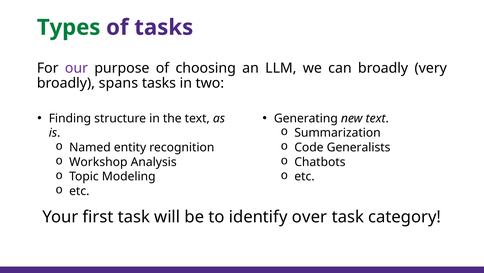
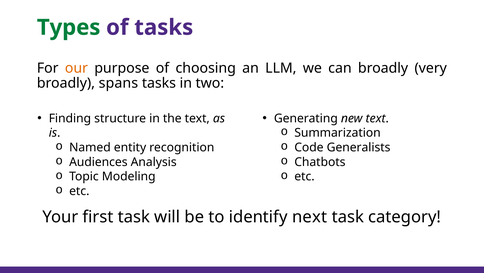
our colour: purple -> orange (76, 68)
Workshop: Workshop -> Audiences (98, 162)
over: over -> next (310, 216)
